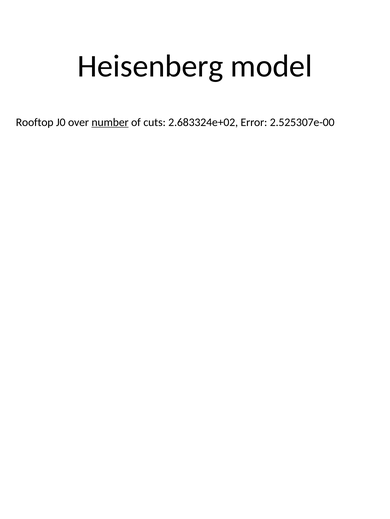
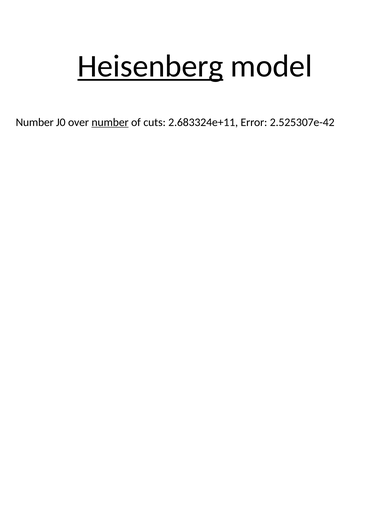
Heisenberg underline: none -> present (150, 66)
Rooftop: Rooftop -> Number (35, 123)
2.683324e+02: 2.683324e+02 -> 2.683324e+11 (203, 123)
2.525307e-00: 2.525307e-00 -> 2.525307e-42 (302, 123)
